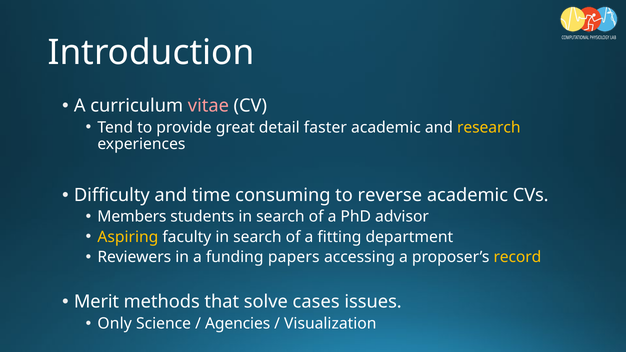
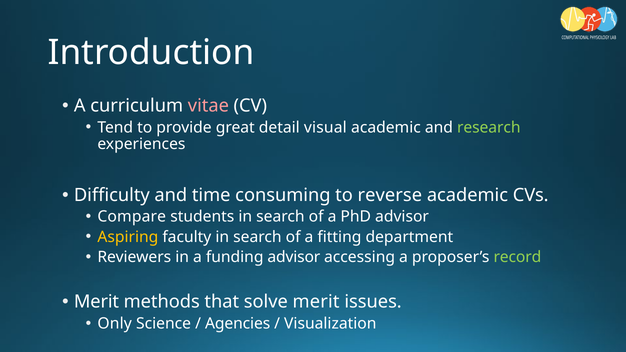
faster: faster -> visual (325, 127)
research colour: yellow -> light green (489, 127)
Members: Members -> Compare (132, 217)
funding papers: papers -> advisor (294, 257)
record colour: yellow -> light green (517, 257)
solve cases: cases -> merit (316, 302)
